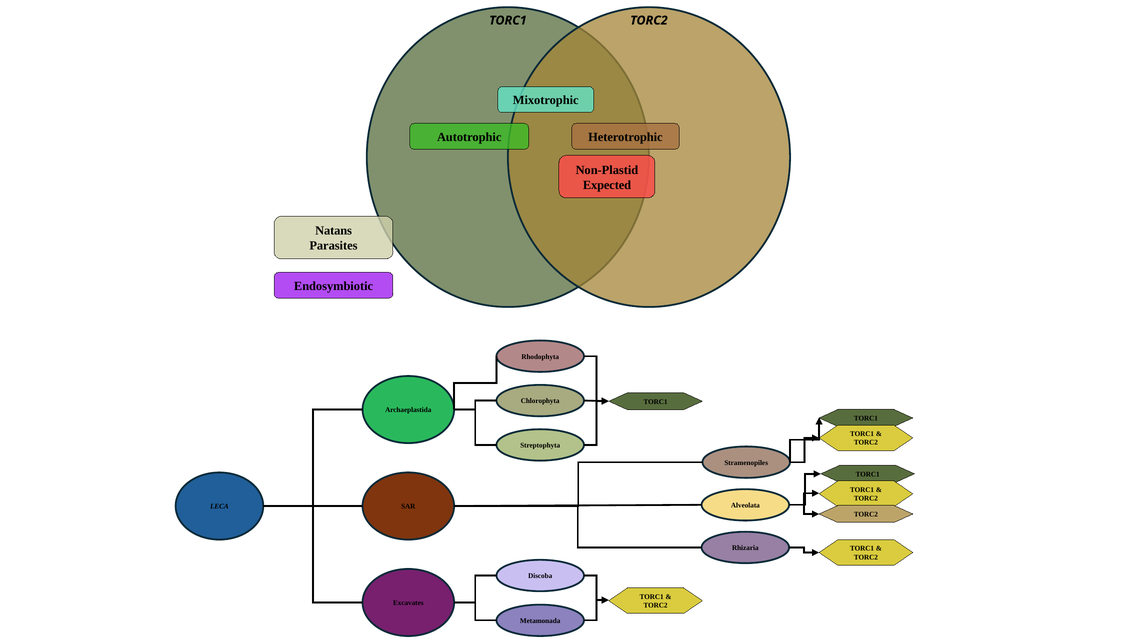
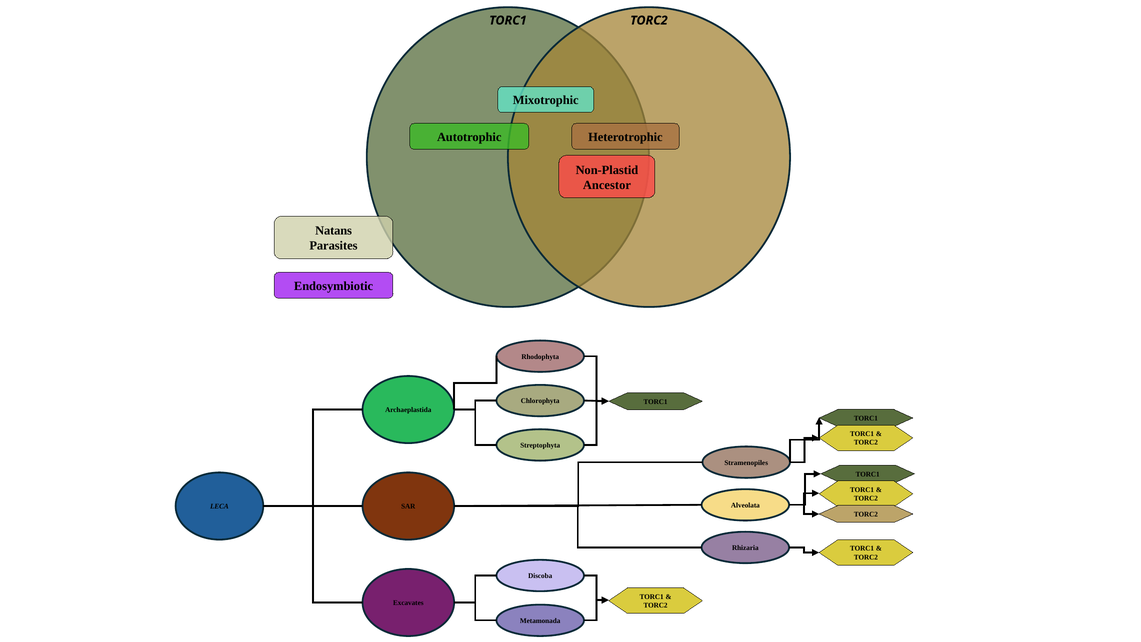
Expected: Expected -> Ancestor (607, 185)
